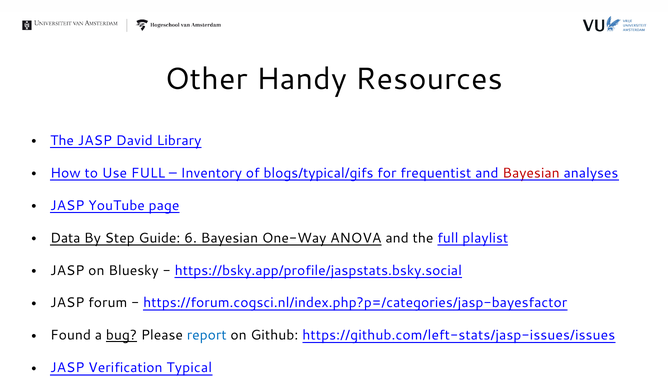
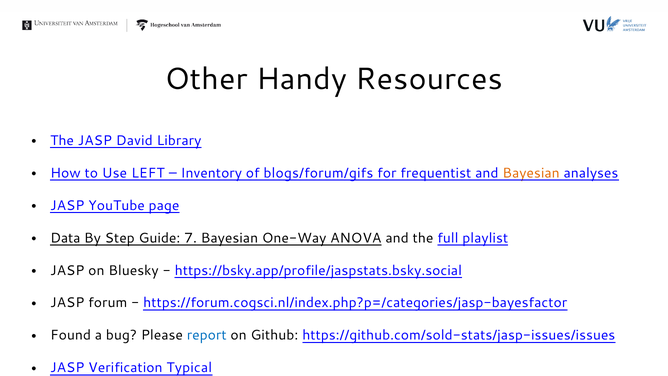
Use FULL: FULL -> LEFT (148, 173)
blogs/typical/gifs: blogs/typical/gifs -> blogs/forum/gifs (318, 173)
Bayesian colour: red -> orange (531, 173)
6: 6 -> 7 (191, 238)
bug underline: present -> none (121, 335)
https://github.com/left-stats/jasp-issues/issues: https://github.com/left-stats/jasp-issues/issues -> https://github.com/sold-stats/jasp-issues/issues (459, 335)
